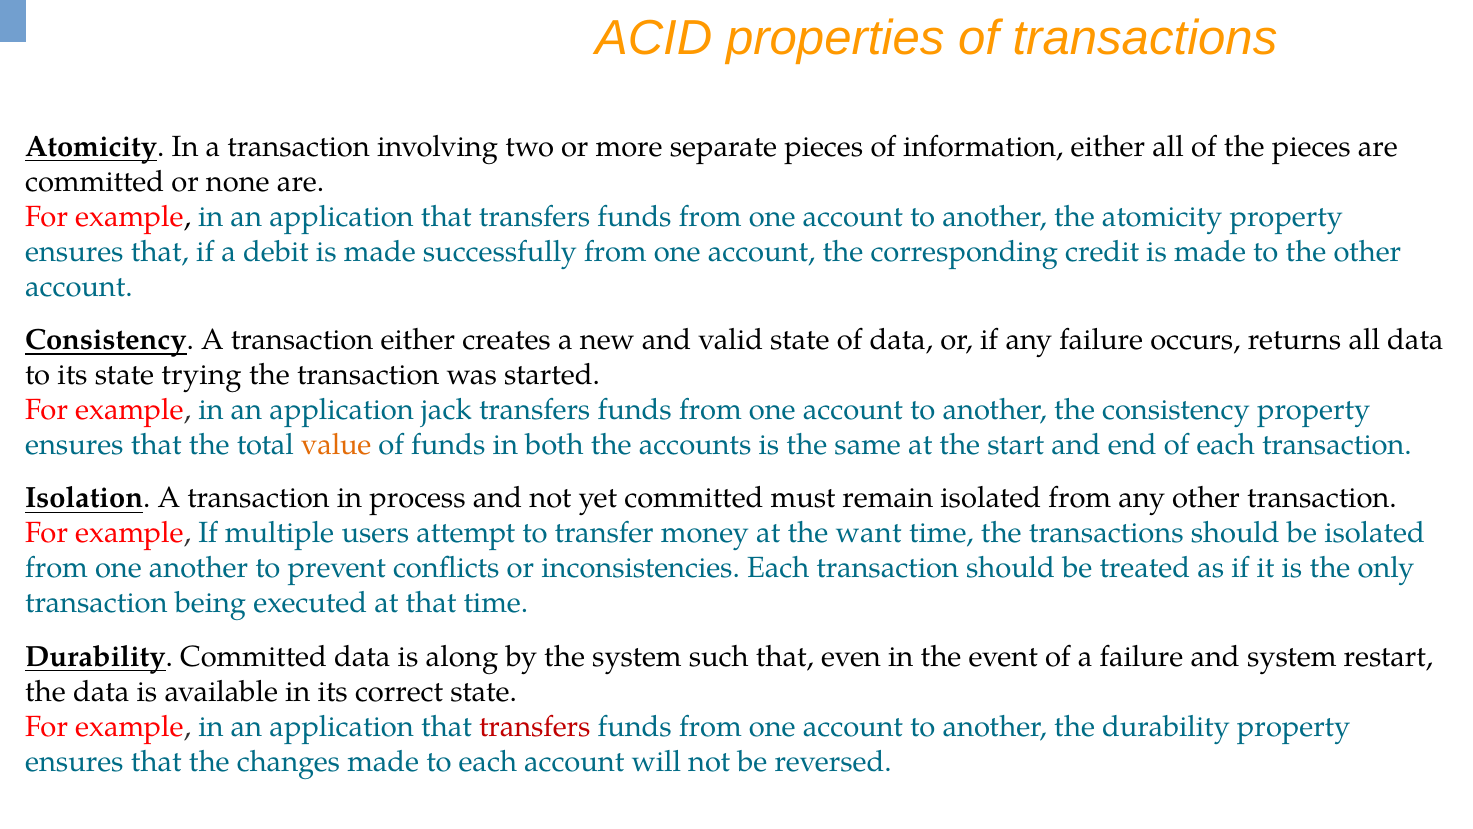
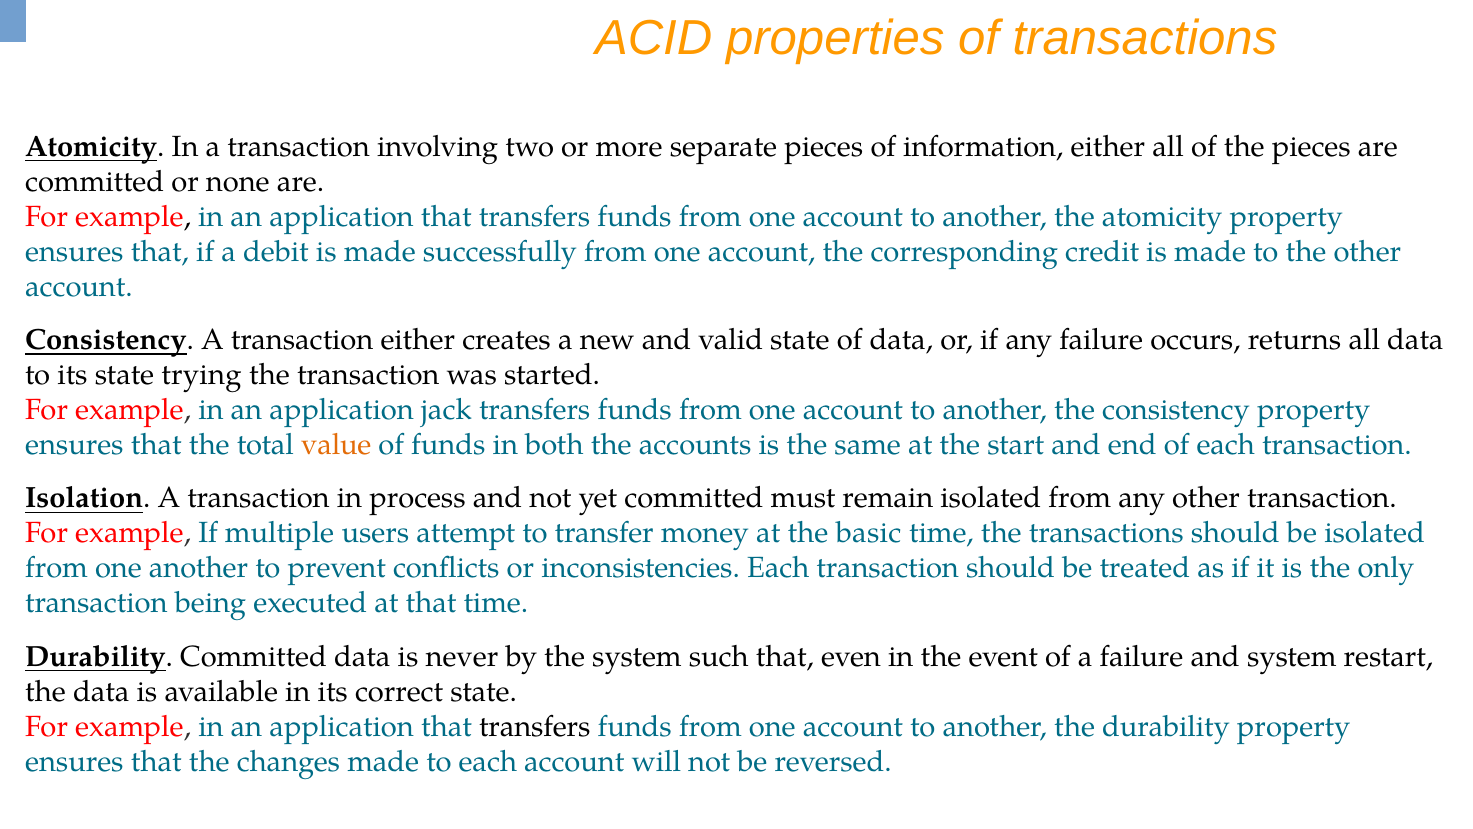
want: want -> basic (869, 533)
along: along -> never (462, 656)
transfers colour: red -> black (535, 726)
